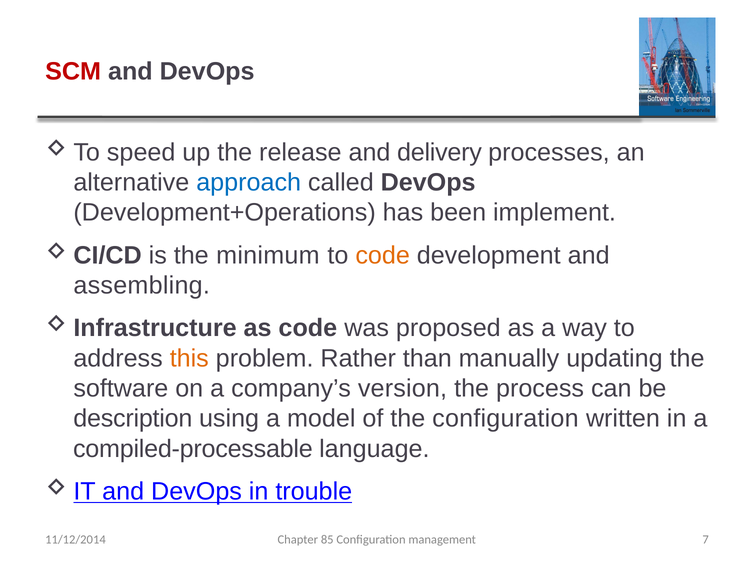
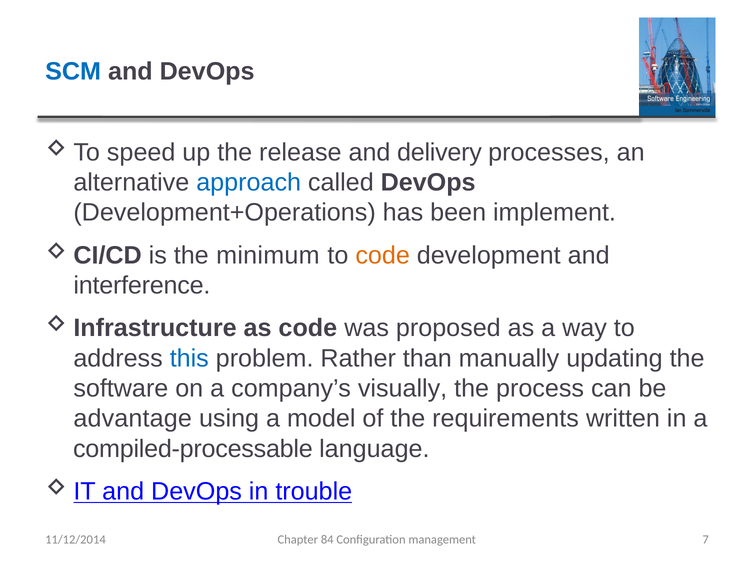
SCM colour: red -> blue (73, 72)
assembling: assembling -> interference (142, 286)
this colour: orange -> blue (189, 359)
version: version -> visually (403, 389)
description: description -> advantage (133, 419)
the configuration: configuration -> requirements (506, 419)
85: 85 -> 84 (327, 540)
